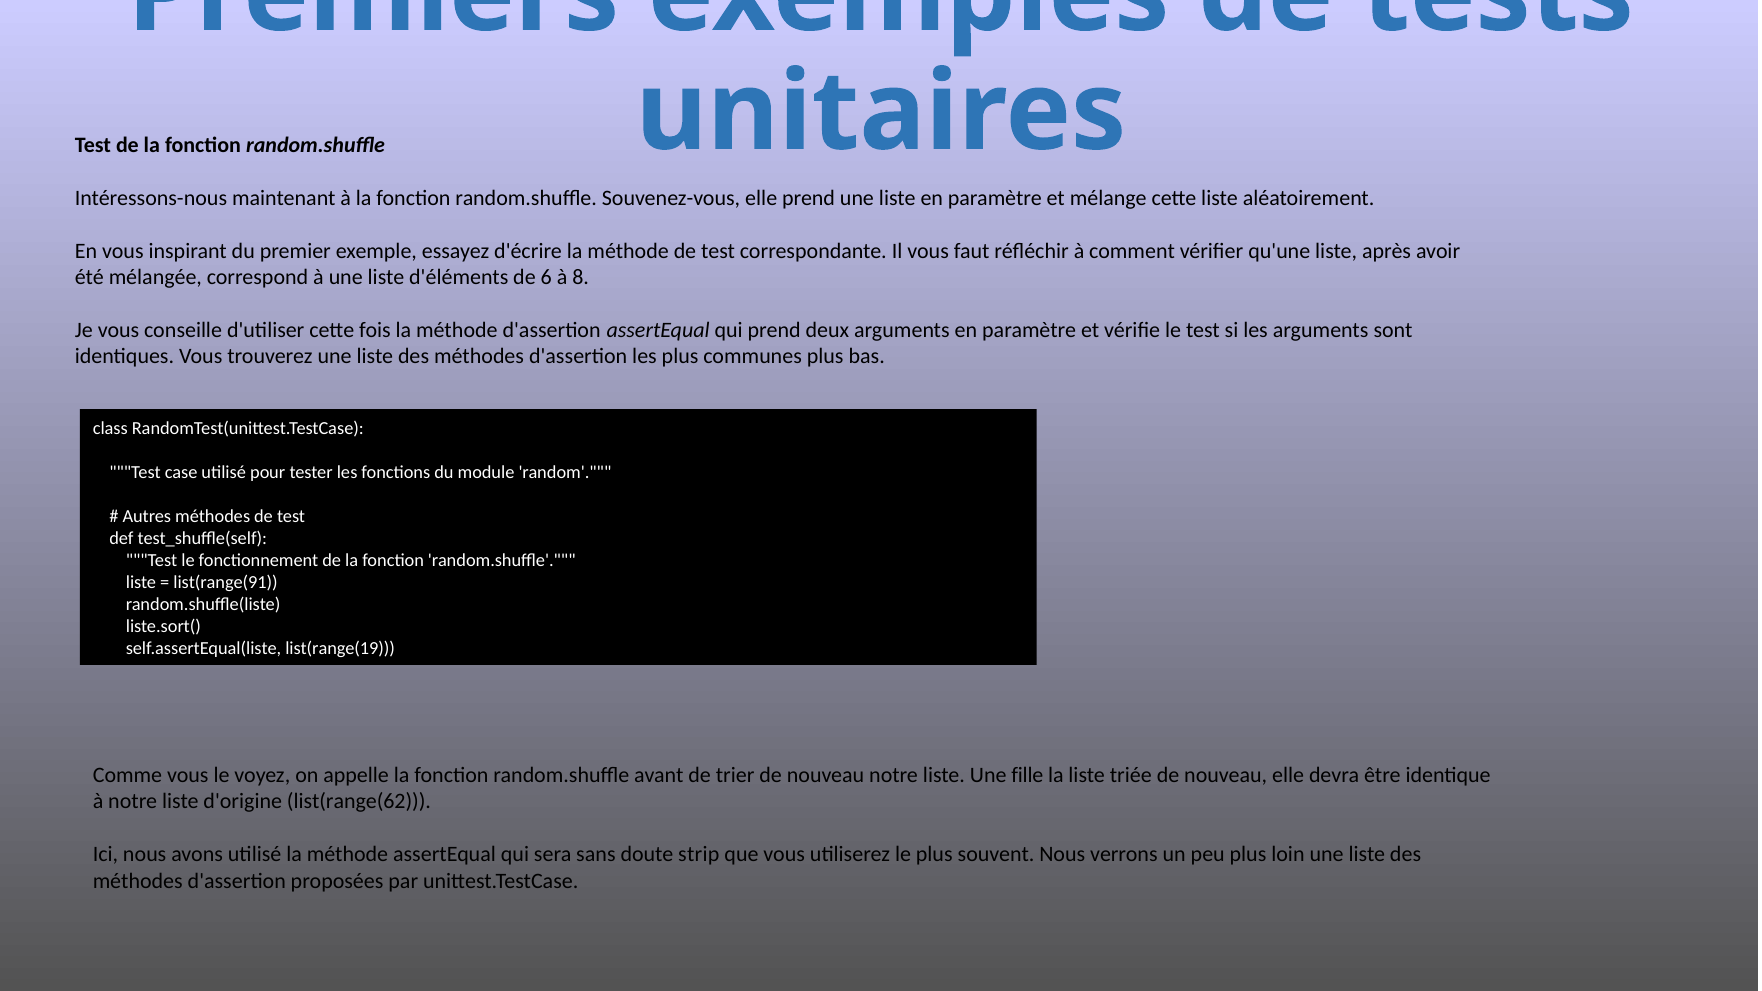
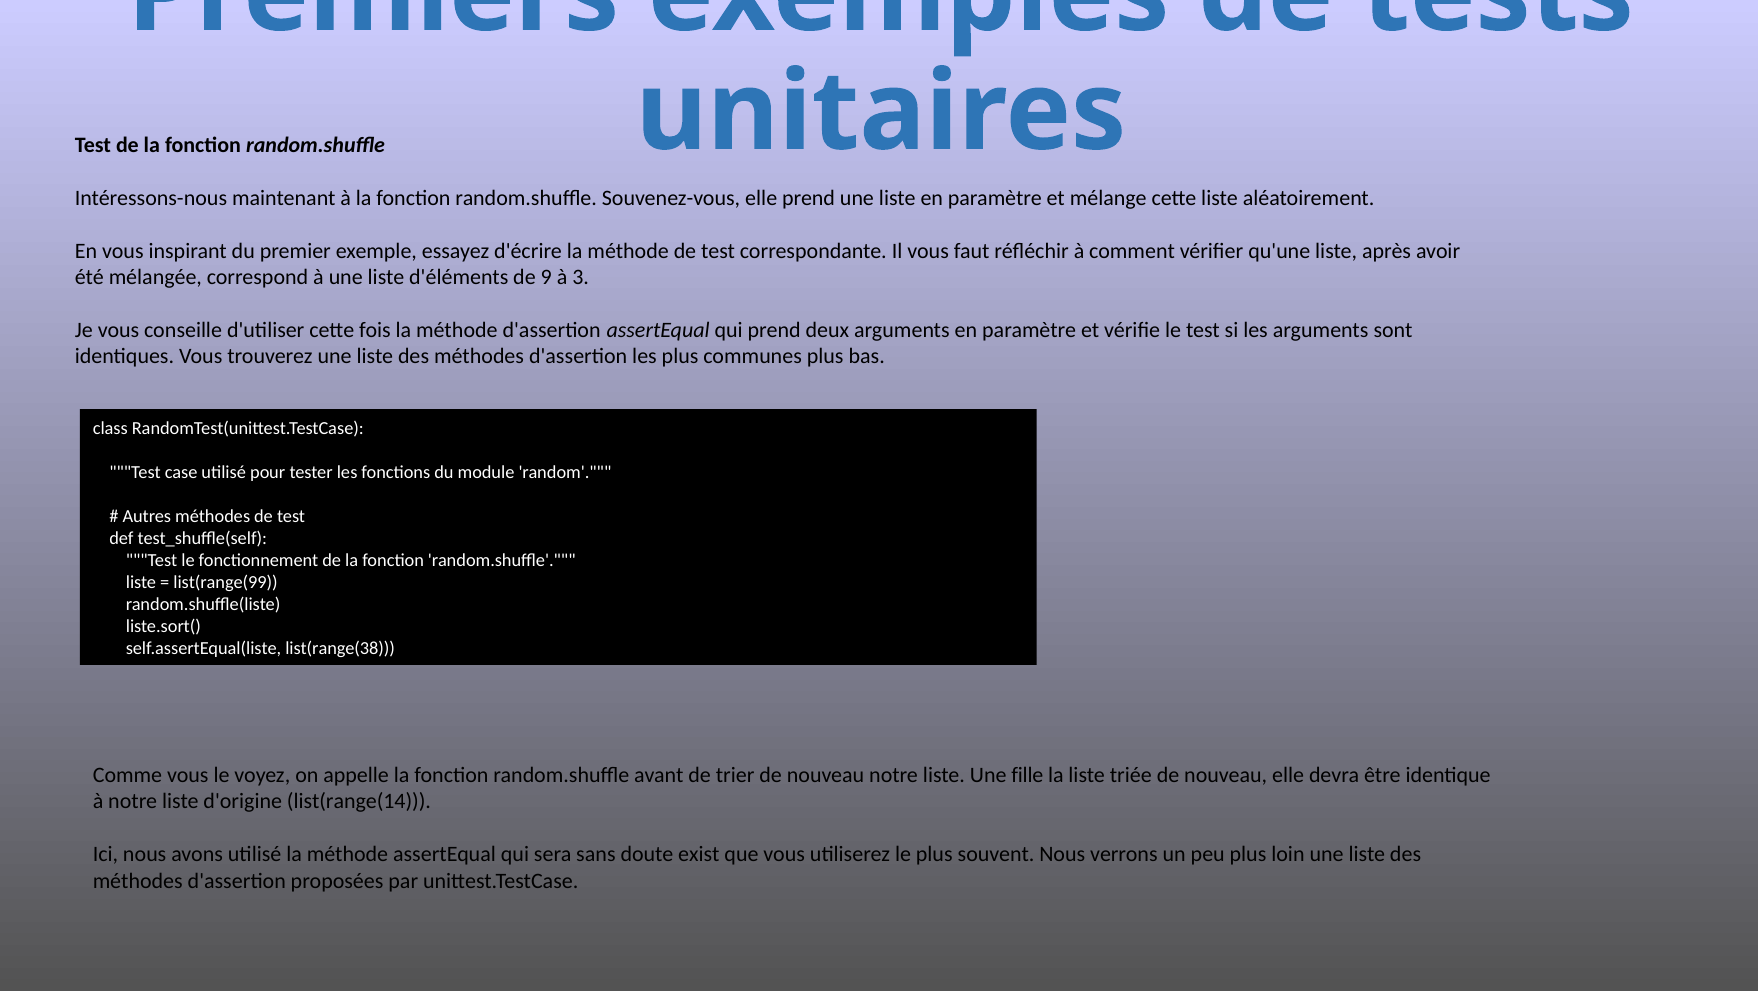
6: 6 -> 9 (546, 277)
8: 8 -> 3 (581, 277)
list(range(91: list(range(91 -> list(range(99 (226, 582)
list(range(19: list(range(19 -> list(range(38 (340, 649)
list(range(62: list(range(62 -> list(range(14 (359, 802)
strip: strip -> exist (699, 855)
